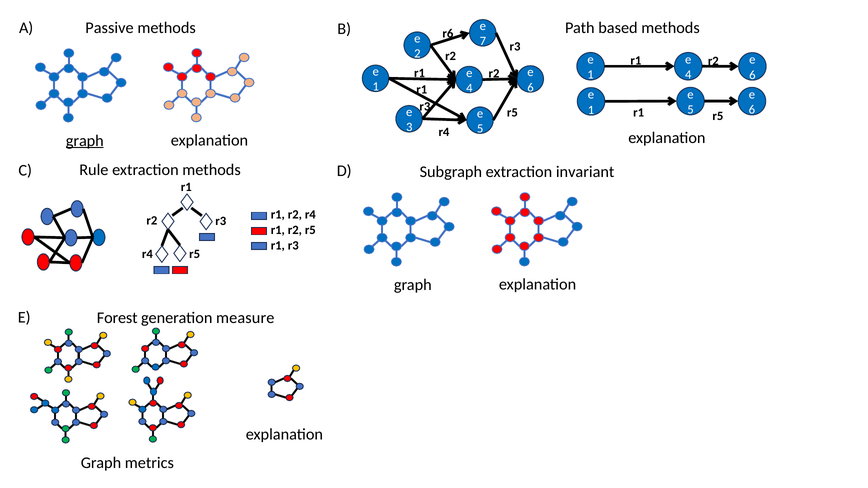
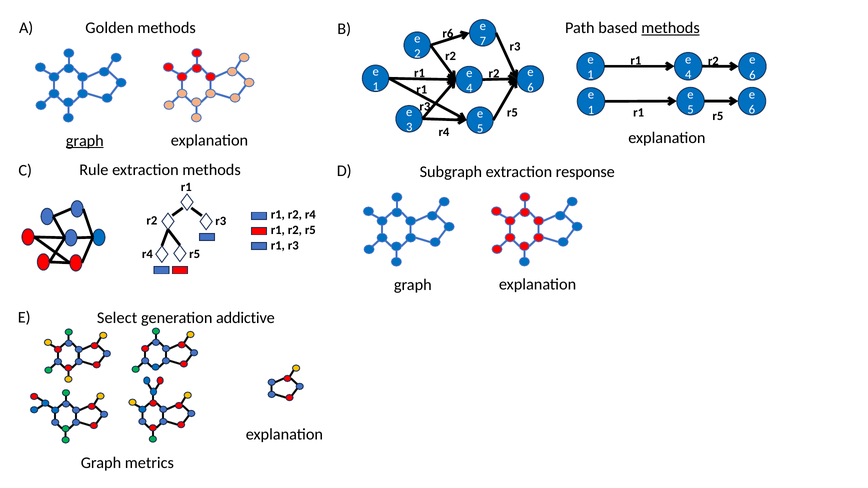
Passive: Passive -> Golden (109, 28)
methods underline: none -> present (671, 28)
invariant: invariant -> response (585, 172)
Forest: Forest -> Select (117, 318)
measure: measure -> addictive (245, 318)
